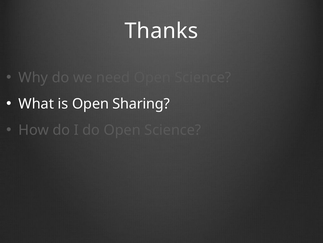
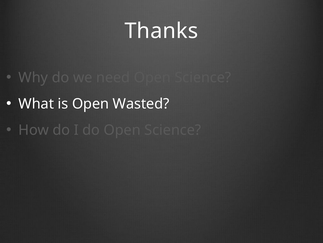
Sharing: Sharing -> Wasted (141, 103)
